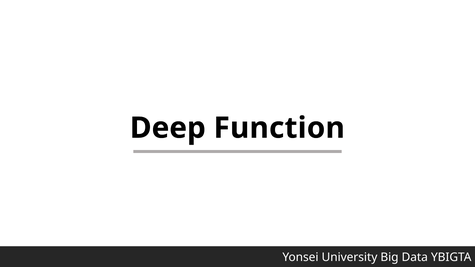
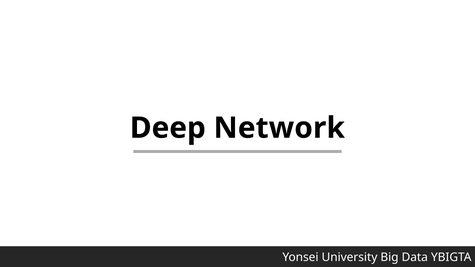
Function: Function -> Network (279, 128)
